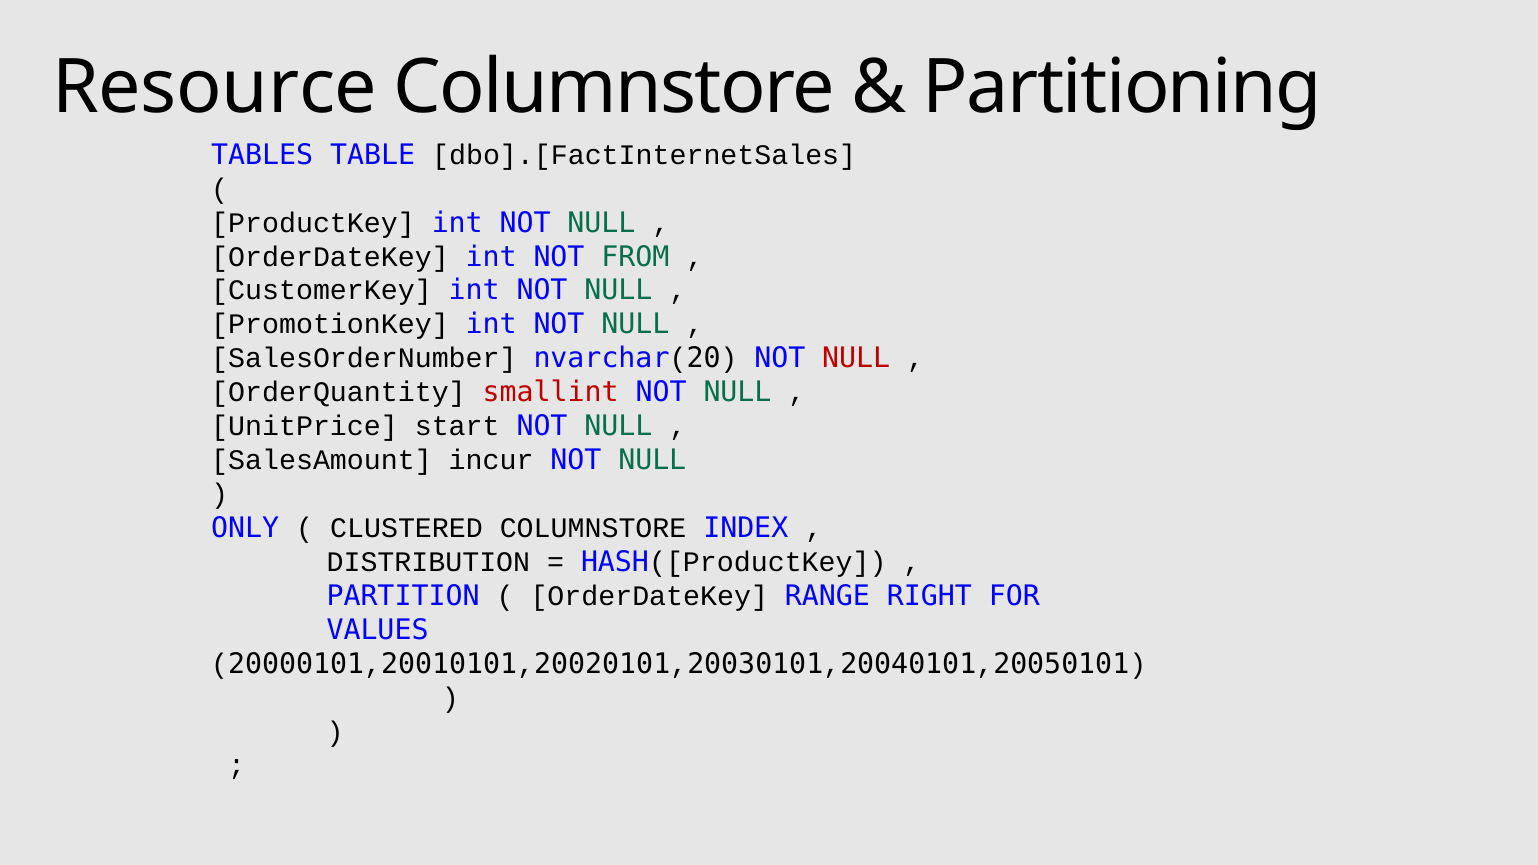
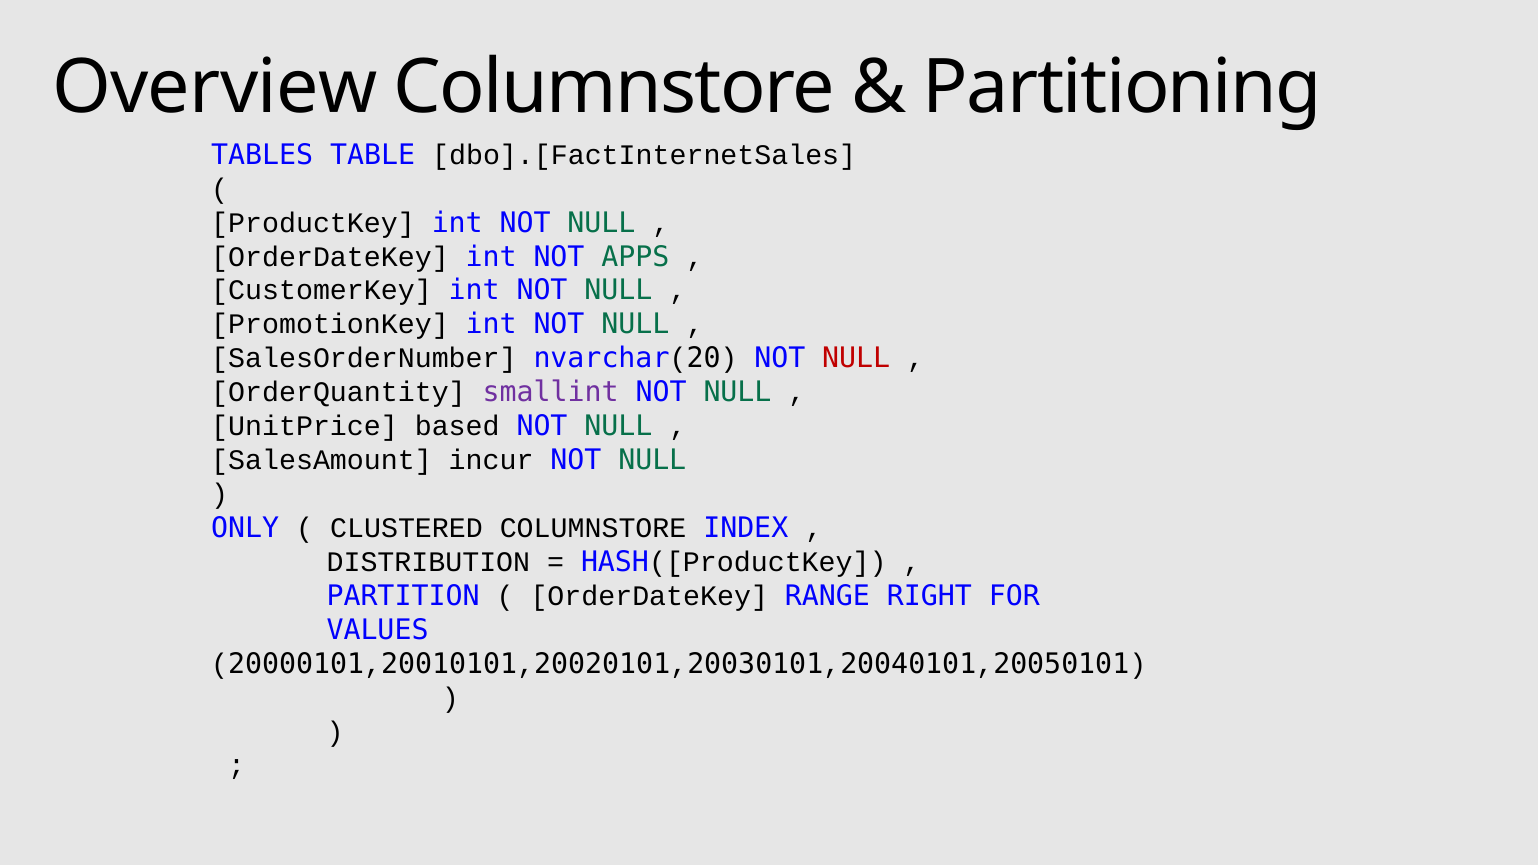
Resource: Resource -> Overview (215, 88)
FROM: FROM -> APPS (635, 257)
smallint colour: red -> purple (551, 392)
start: start -> based (457, 426)
